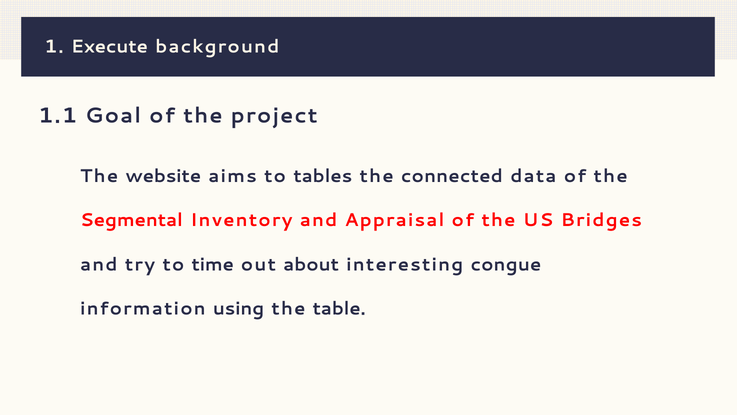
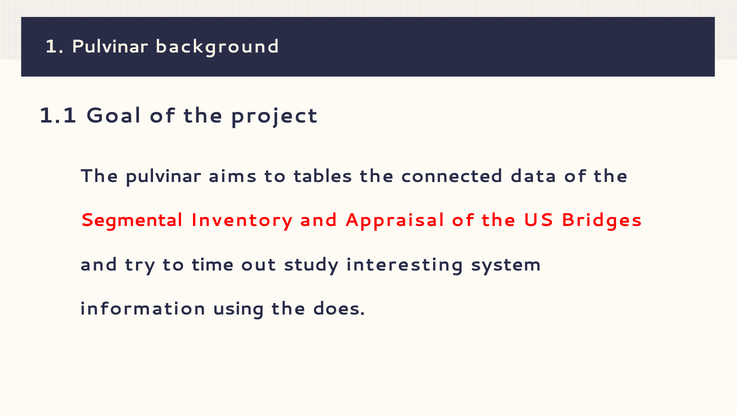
1 Execute: Execute -> Pulvinar (109, 47)
The website: website -> pulvinar (163, 176)
about: about -> study (311, 264)
congue: congue -> system (506, 264)
table: table -> does (339, 309)
